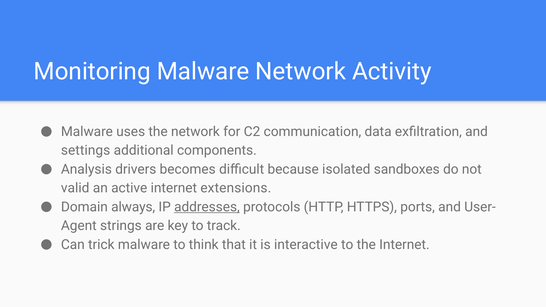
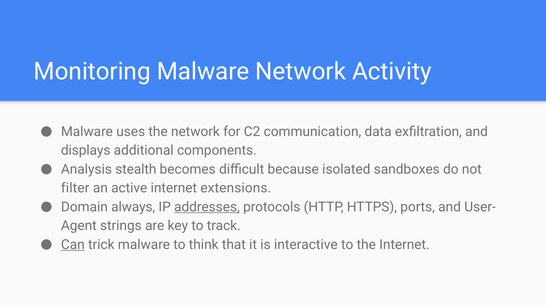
settings: settings -> displays (86, 150)
drivers: drivers -> stealth (136, 169)
valid: valid -> filter (75, 188)
Can underline: none -> present (73, 245)
